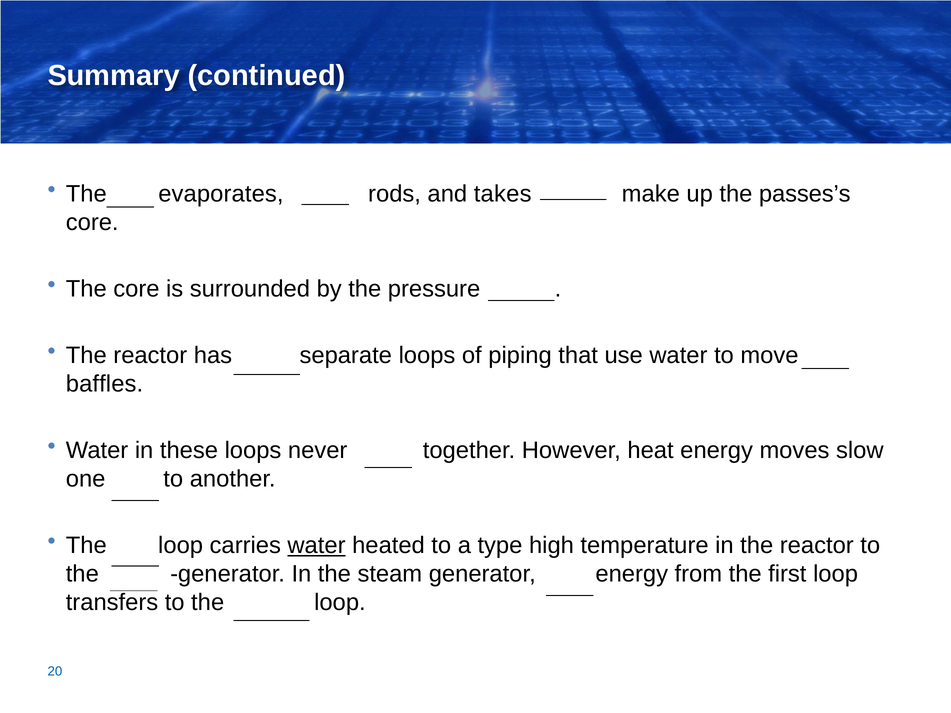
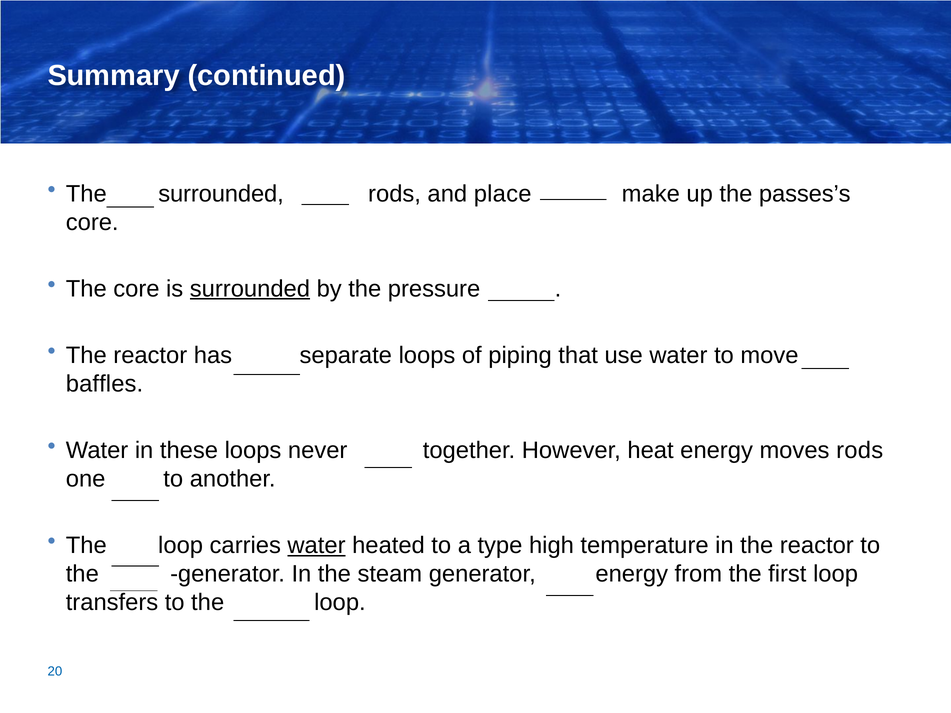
fuel evaporates: evaporates -> surrounded (221, 194)
takes: takes -> place (503, 194)
surrounded underline: none -> present (250, 289)
moves slow: slow -> rods (860, 451)
